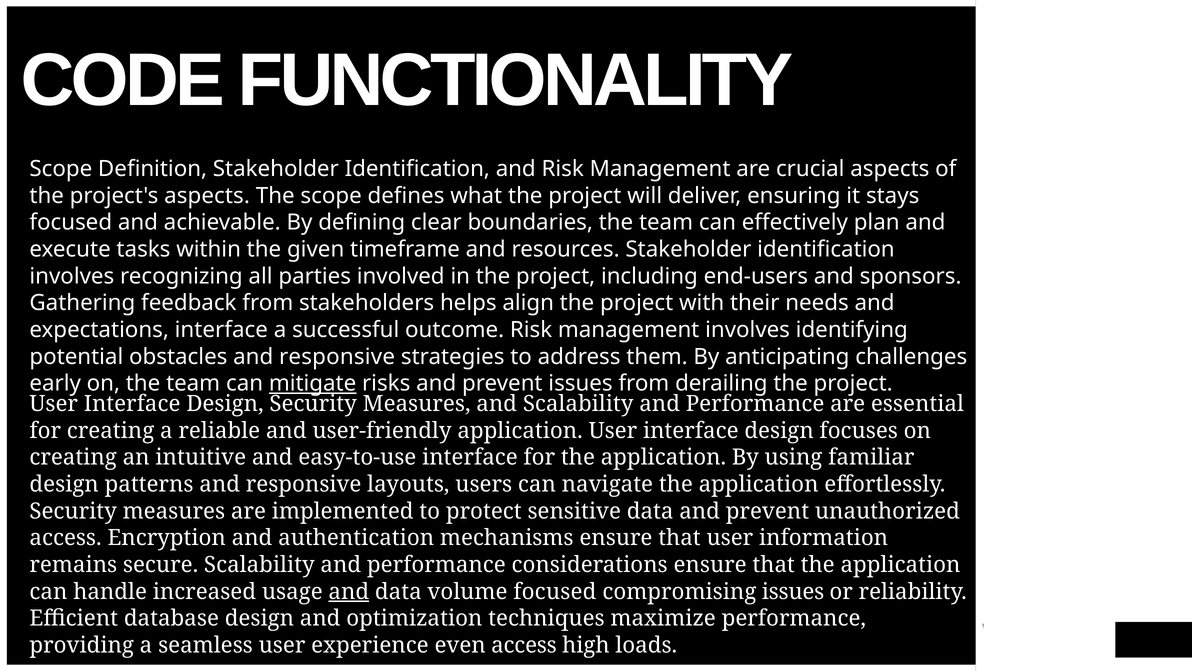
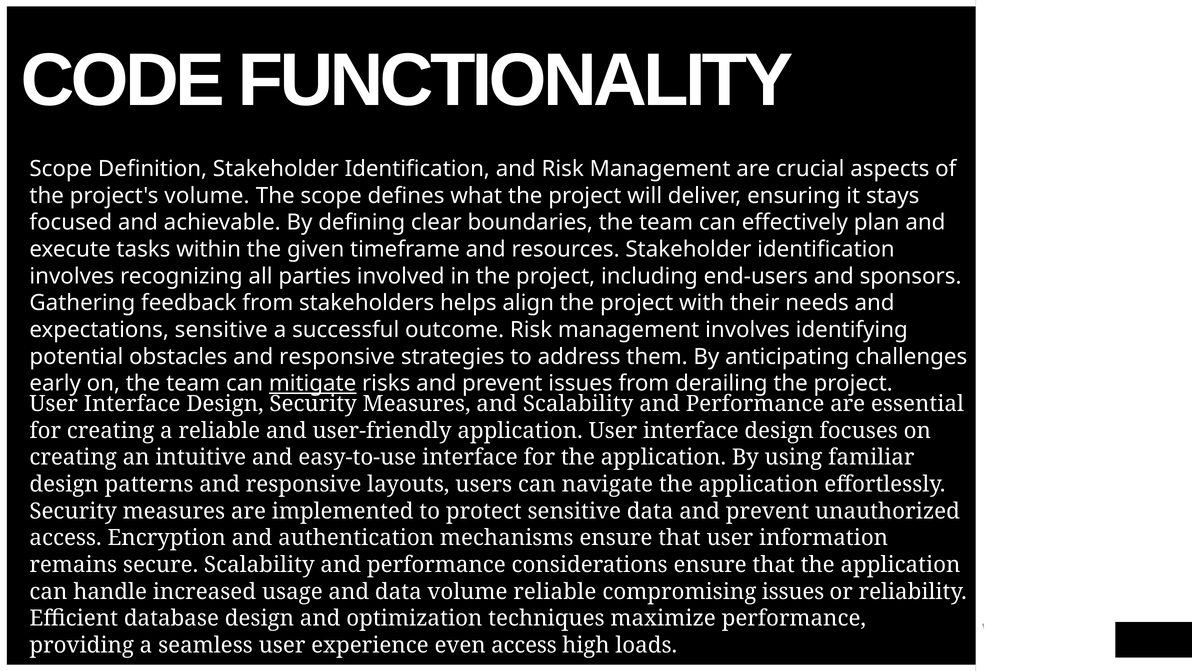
project's aspects: aspects -> volume (207, 195)
expectations interface: interface -> sensitive (221, 330)
and underline: present -> none (349, 591)
volume focused: focused -> reliable (555, 591)
